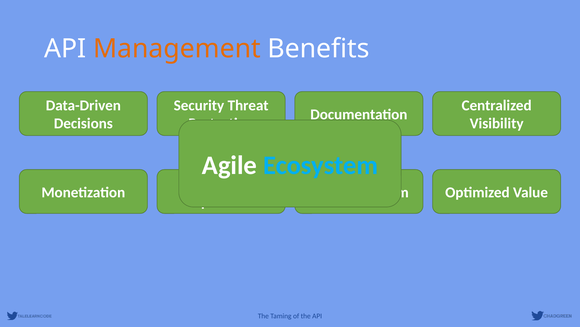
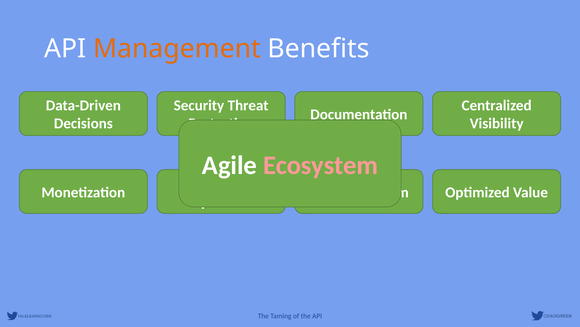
Ecosystem colour: light blue -> pink (321, 165)
